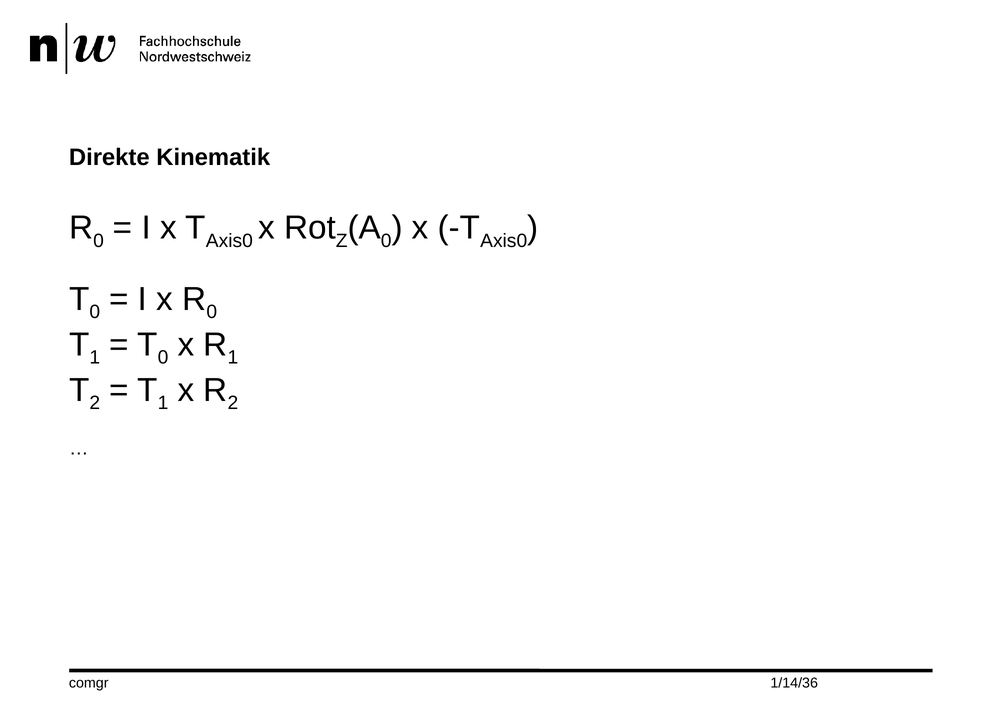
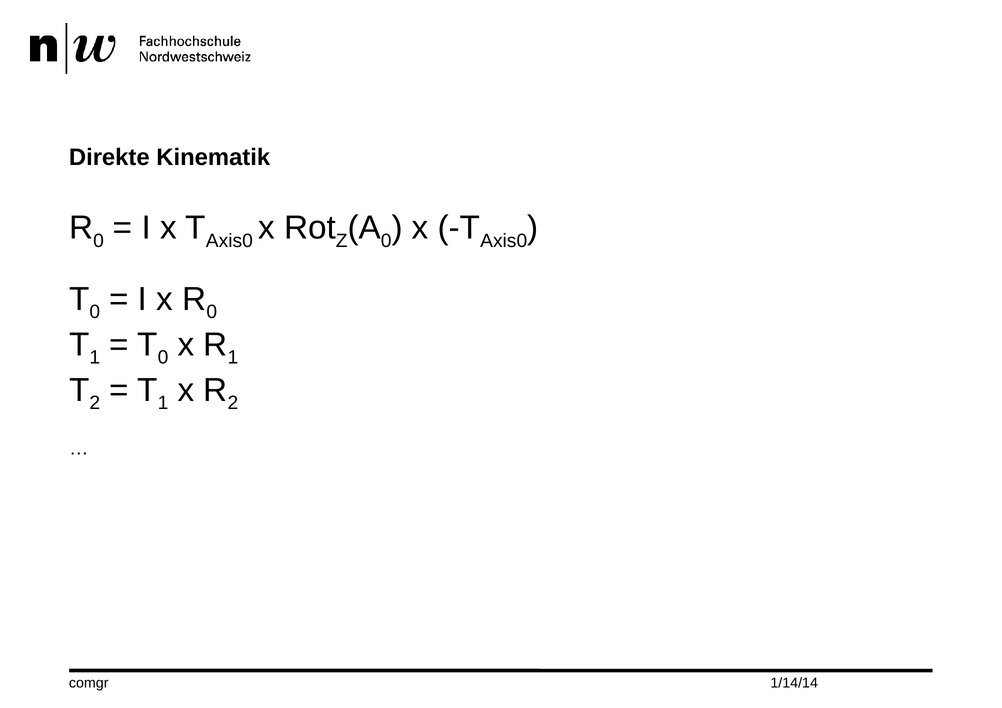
1/14/36: 1/14/36 -> 1/14/14 (794, 684)
